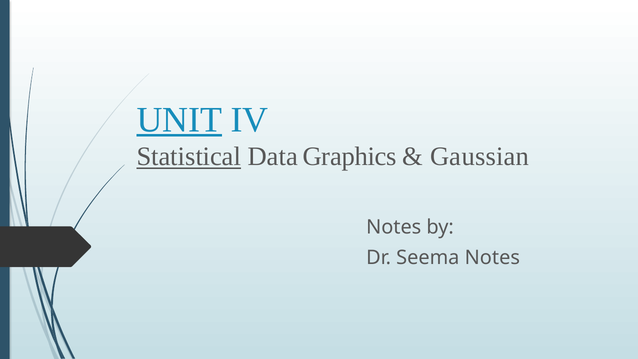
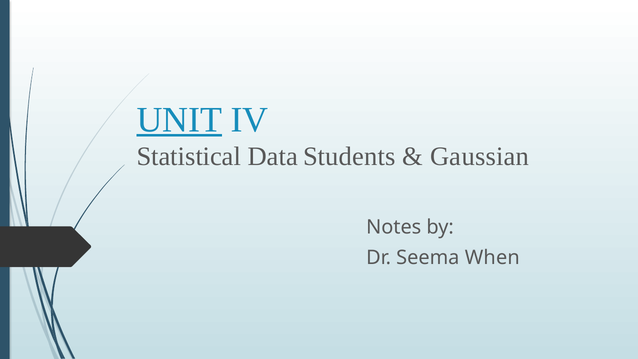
Statistical underline: present -> none (189, 157)
Graphics: Graphics -> Students (349, 157)
Seema Notes: Notes -> When (492, 258)
